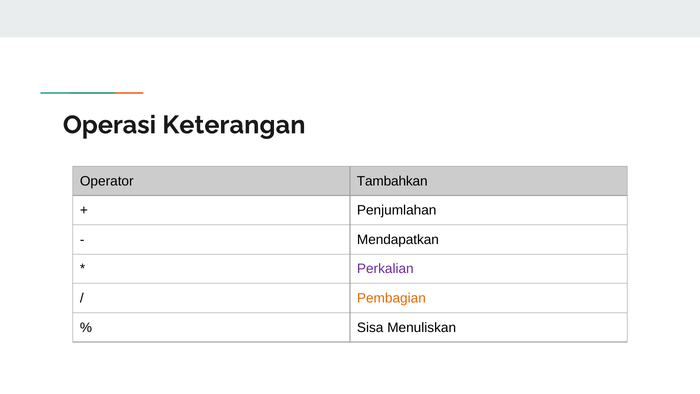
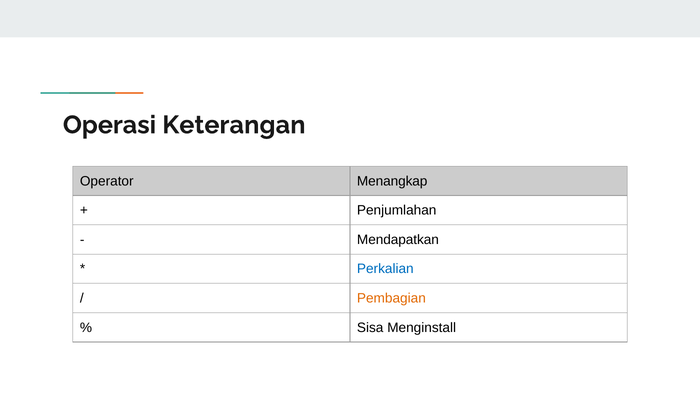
Tambahkan: Tambahkan -> Menangkap (392, 181)
Perkalian colour: purple -> blue (385, 269)
Menuliskan: Menuliskan -> Menginstall (422, 327)
